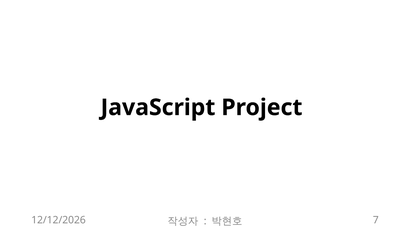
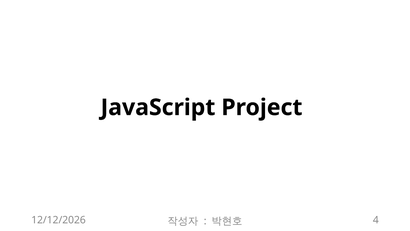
7: 7 -> 4 (376, 220)
